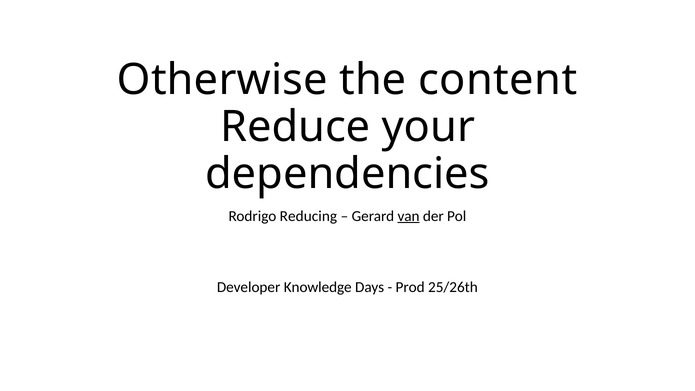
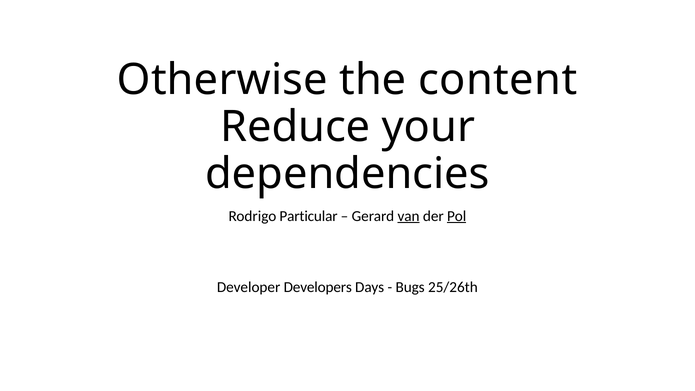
Reducing: Reducing -> Particular (309, 216)
Pol underline: none -> present (457, 216)
Knowledge: Knowledge -> Developers (318, 287)
Prod: Prod -> Bugs (410, 287)
